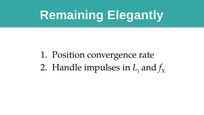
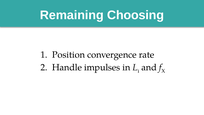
Elegantly: Elegantly -> Choosing (136, 15)
